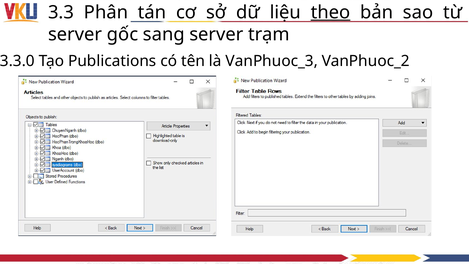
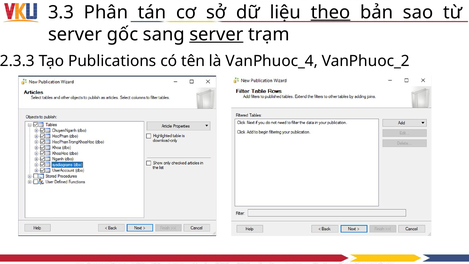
server underline: none -> present (216, 34)
3.3.0: 3.3.0 -> 2.3.3 (17, 61)
VanPhuoc_3: VanPhuoc_3 -> VanPhuoc_4 (272, 61)
